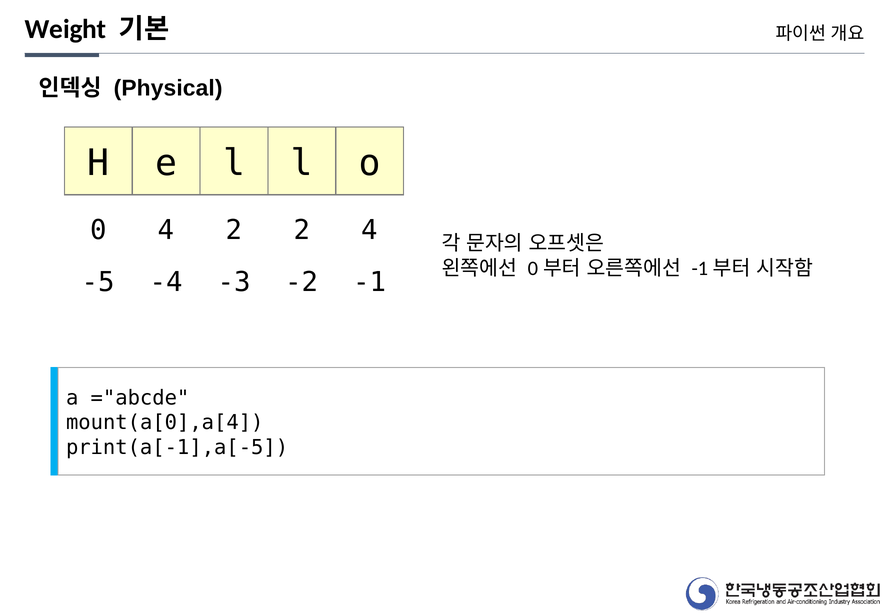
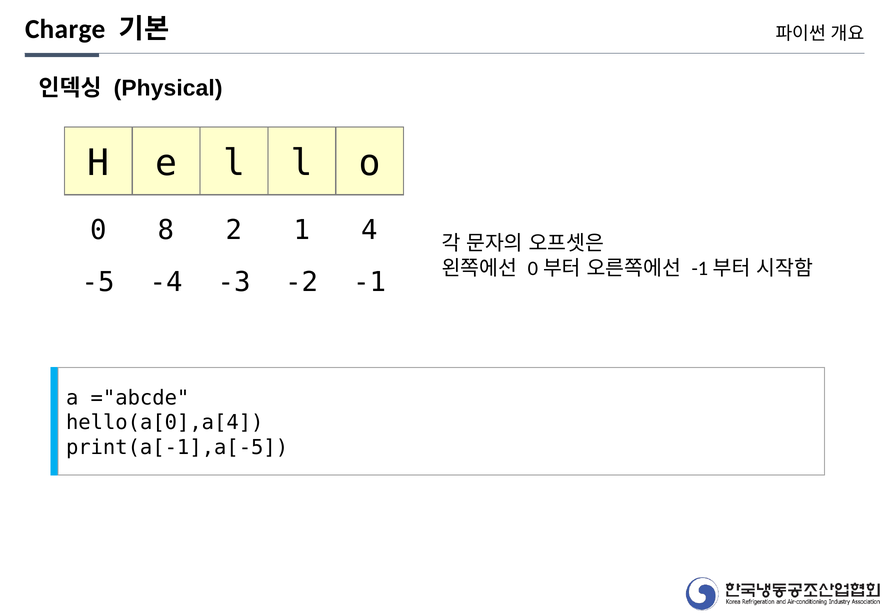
Weight: Weight -> Charge (65, 29)
0 4: 4 -> 8 (166, 230)
2 2: 2 -> 1 (302, 230)
mount(a[0],a[4: mount(a[0],a[4 -> hello(a[0],a[4 (165, 422)
